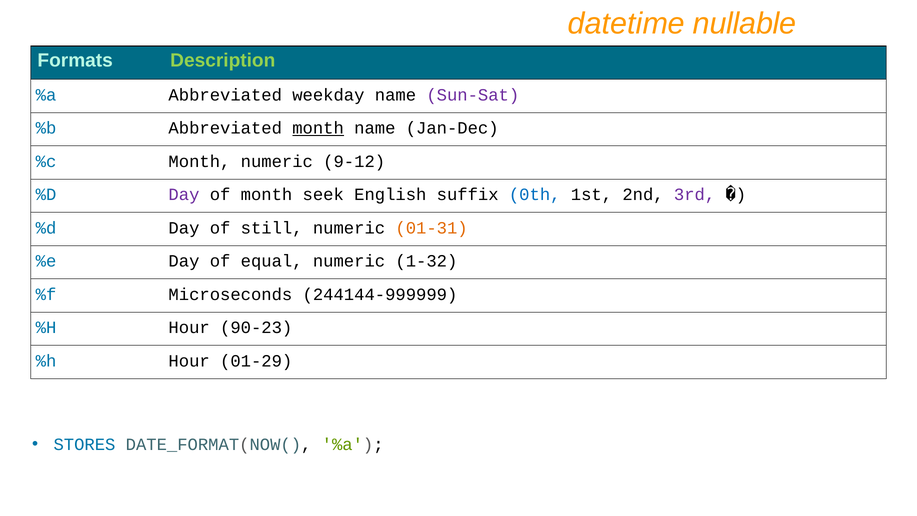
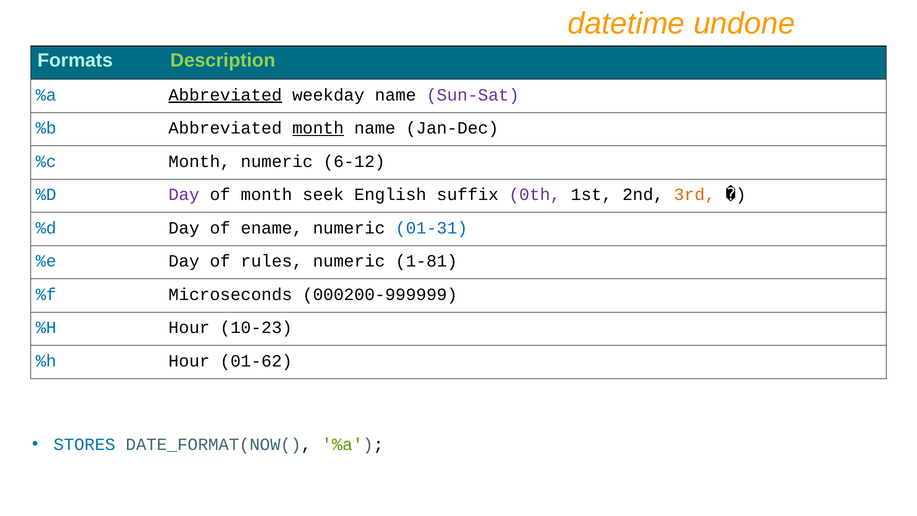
nullable: nullable -> undone (744, 24)
Abbreviated underline: none -> present (225, 95)
9-12: 9-12 -> 6-12 (354, 161)
0th colour: blue -> purple (535, 195)
3rd colour: purple -> orange (695, 195)
still: still -> ename (272, 228)
01-31 colour: orange -> blue (432, 228)
equal: equal -> rules (272, 261)
1-32: 1-32 -> 1-81 (426, 261)
244144-999999: 244144-999999 -> 000200-999999 (380, 294)
90-23: 90-23 -> 10-23 (256, 328)
01-29: 01-29 -> 01-62 (256, 361)
